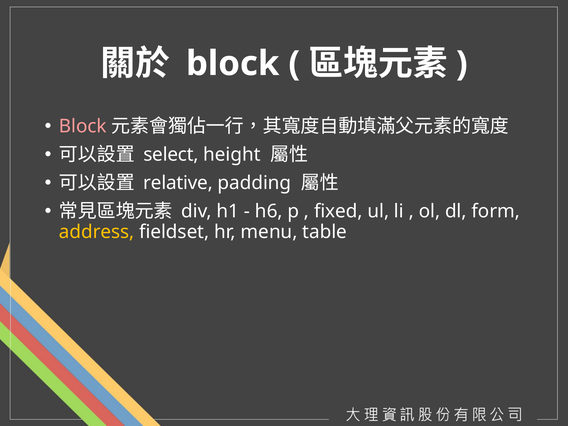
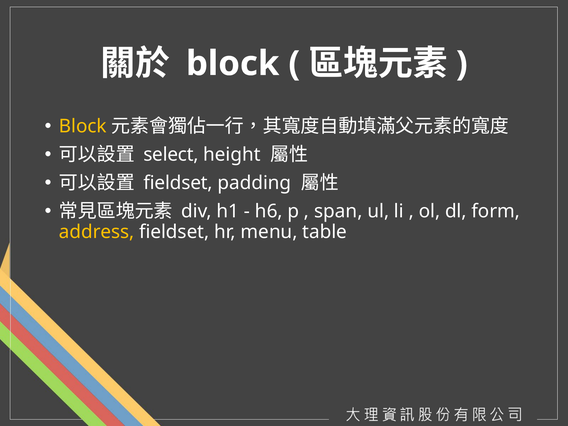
Block colour: pink -> yellow (83, 126)
relative: relative -> fieldset (178, 183)
fixed: fixed -> span (338, 211)
